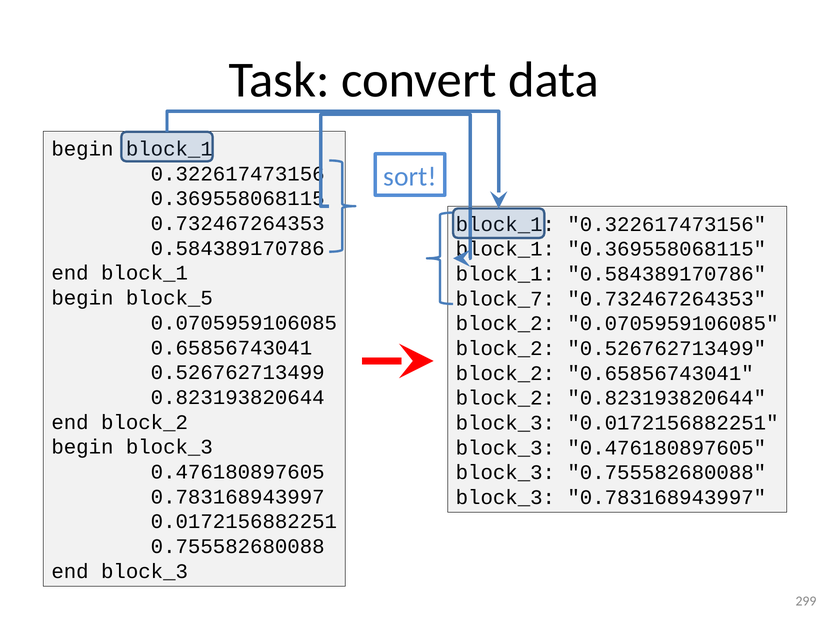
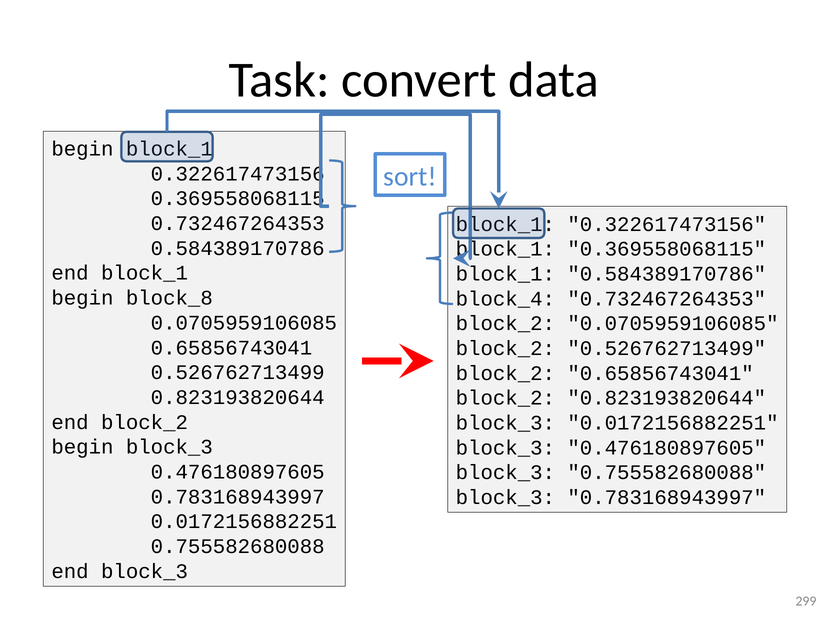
block_5: block_5 -> block_8 (169, 298)
block_7: block_7 -> block_4 (505, 299)
